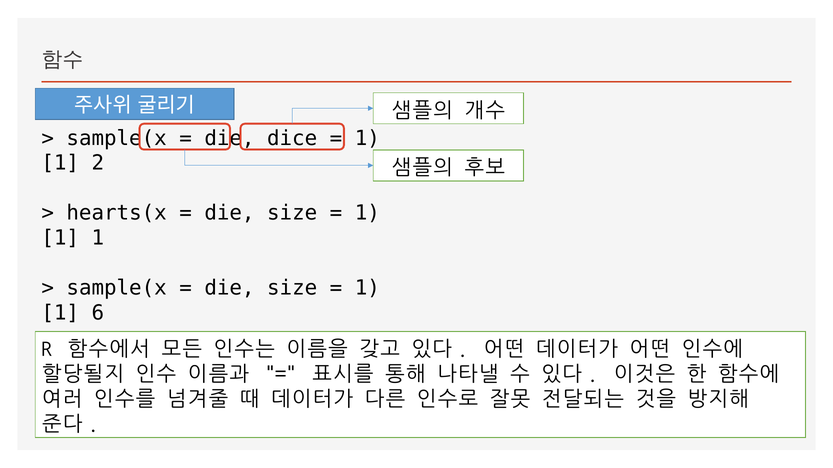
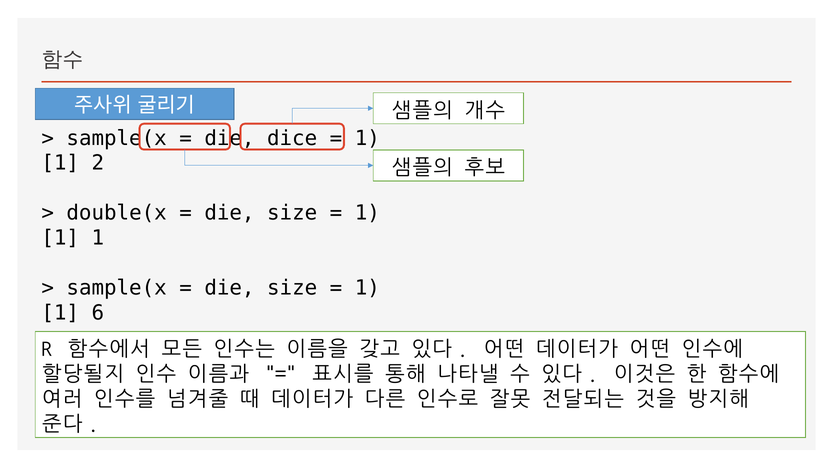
hearts(x: hearts(x -> double(x (117, 213)
